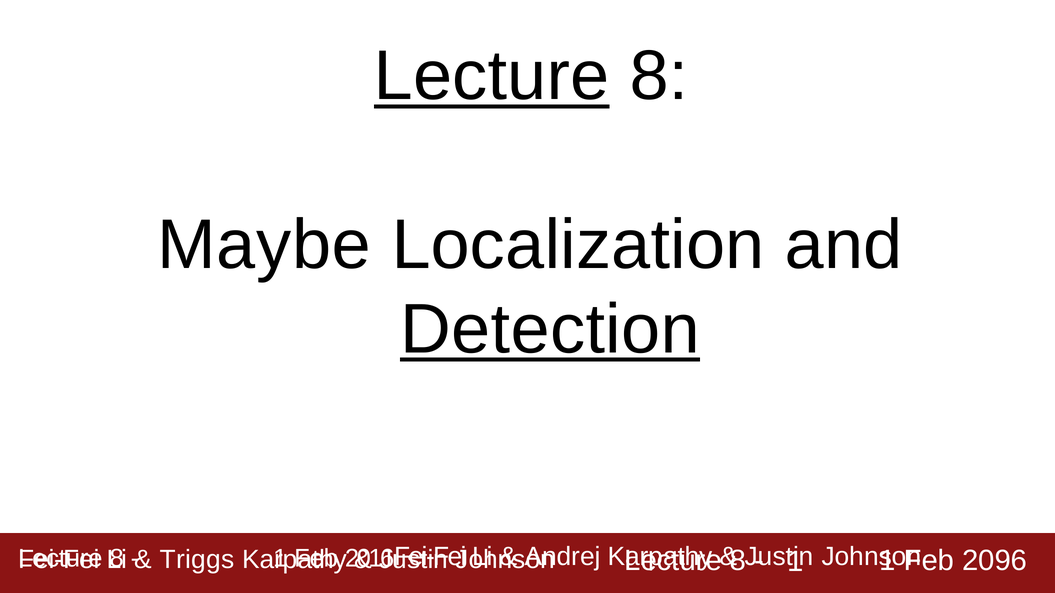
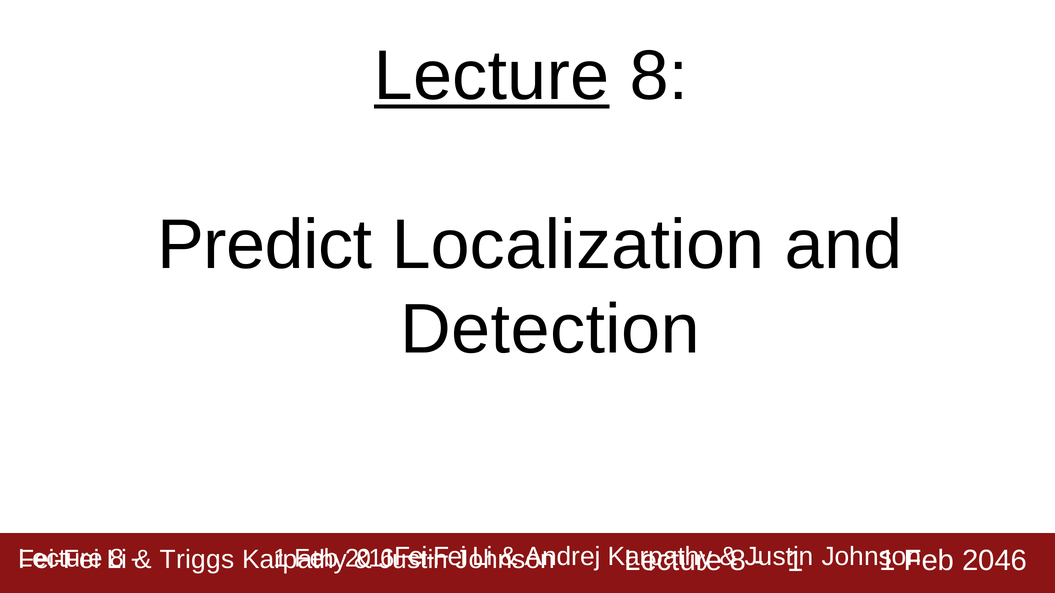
Maybe: Maybe -> Predict (265, 245)
Detection underline: present -> none (550, 330)
2096: 2096 -> 2046 (995, 561)
